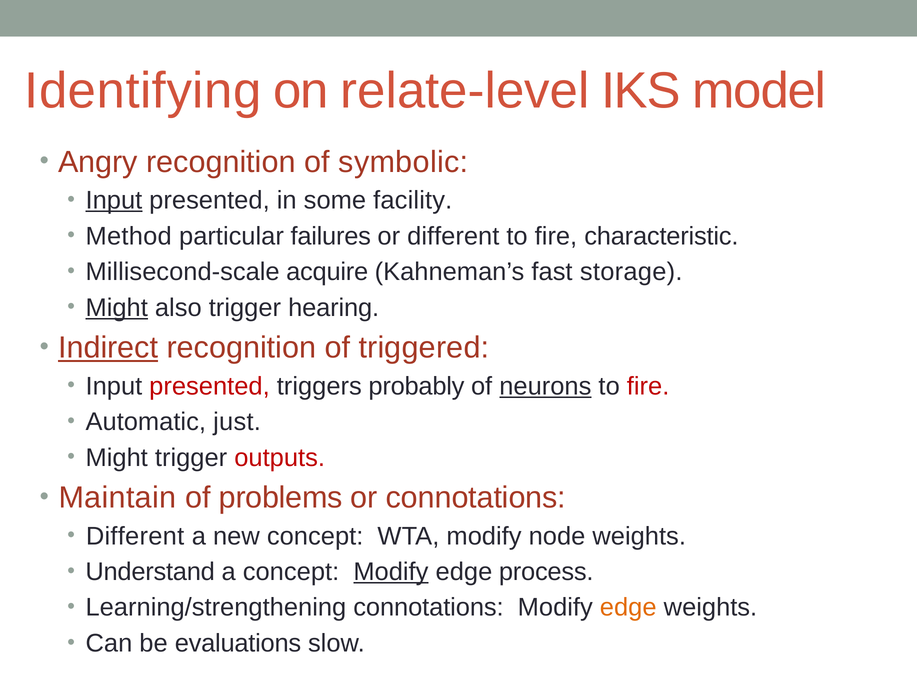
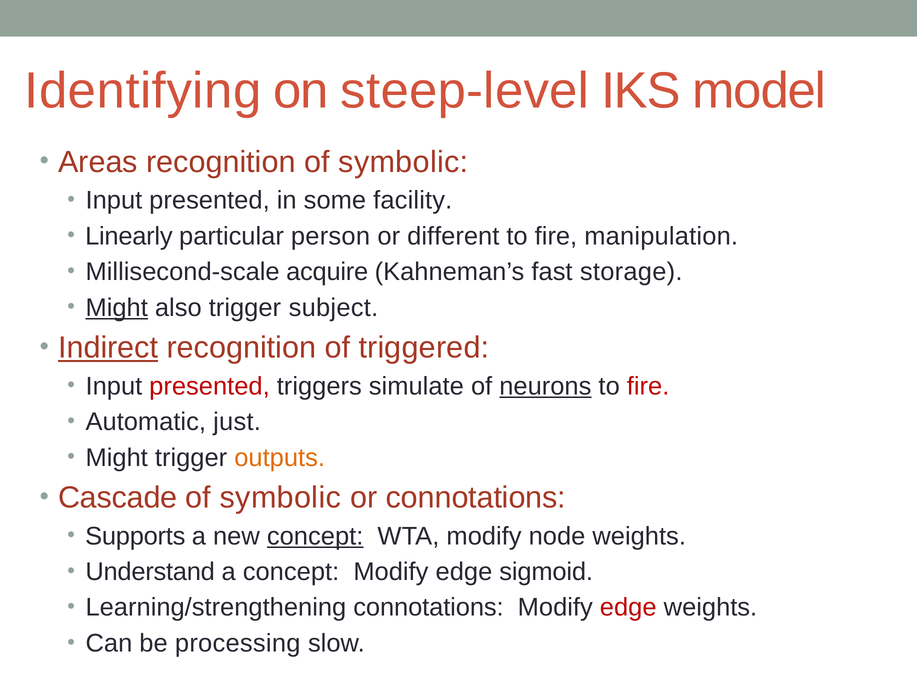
relate-level: relate-level -> steep-level (465, 91)
Angry: Angry -> Areas (98, 162)
Input underline: present -> none (114, 200)
Method: Method -> Linearly (129, 236)
failures: failures -> person (331, 236)
characteristic: characteristic -> manipulation (661, 236)
hearing: hearing -> subject (333, 308)
probably: probably -> simulate (416, 386)
outputs colour: red -> orange (280, 457)
Maintain: Maintain -> Cascade (118, 498)
problems: problems -> symbolic (280, 498)
Different: Different -> Supports (135, 536)
concept underline: none -> present (315, 536)
Modify underline: present -> none (391, 572)
process: process -> sigmoid (546, 572)
edge colour: orange -> red (628, 607)
evaluations: evaluations -> processing (238, 643)
